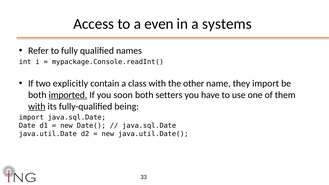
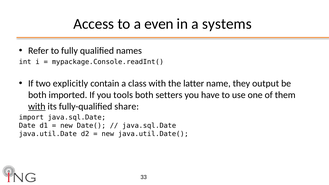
other: other -> latter (194, 83)
they import: import -> output (266, 83)
imported underline: present -> none (68, 95)
soon: soon -> tools (123, 95)
being: being -> share (127, 106)
